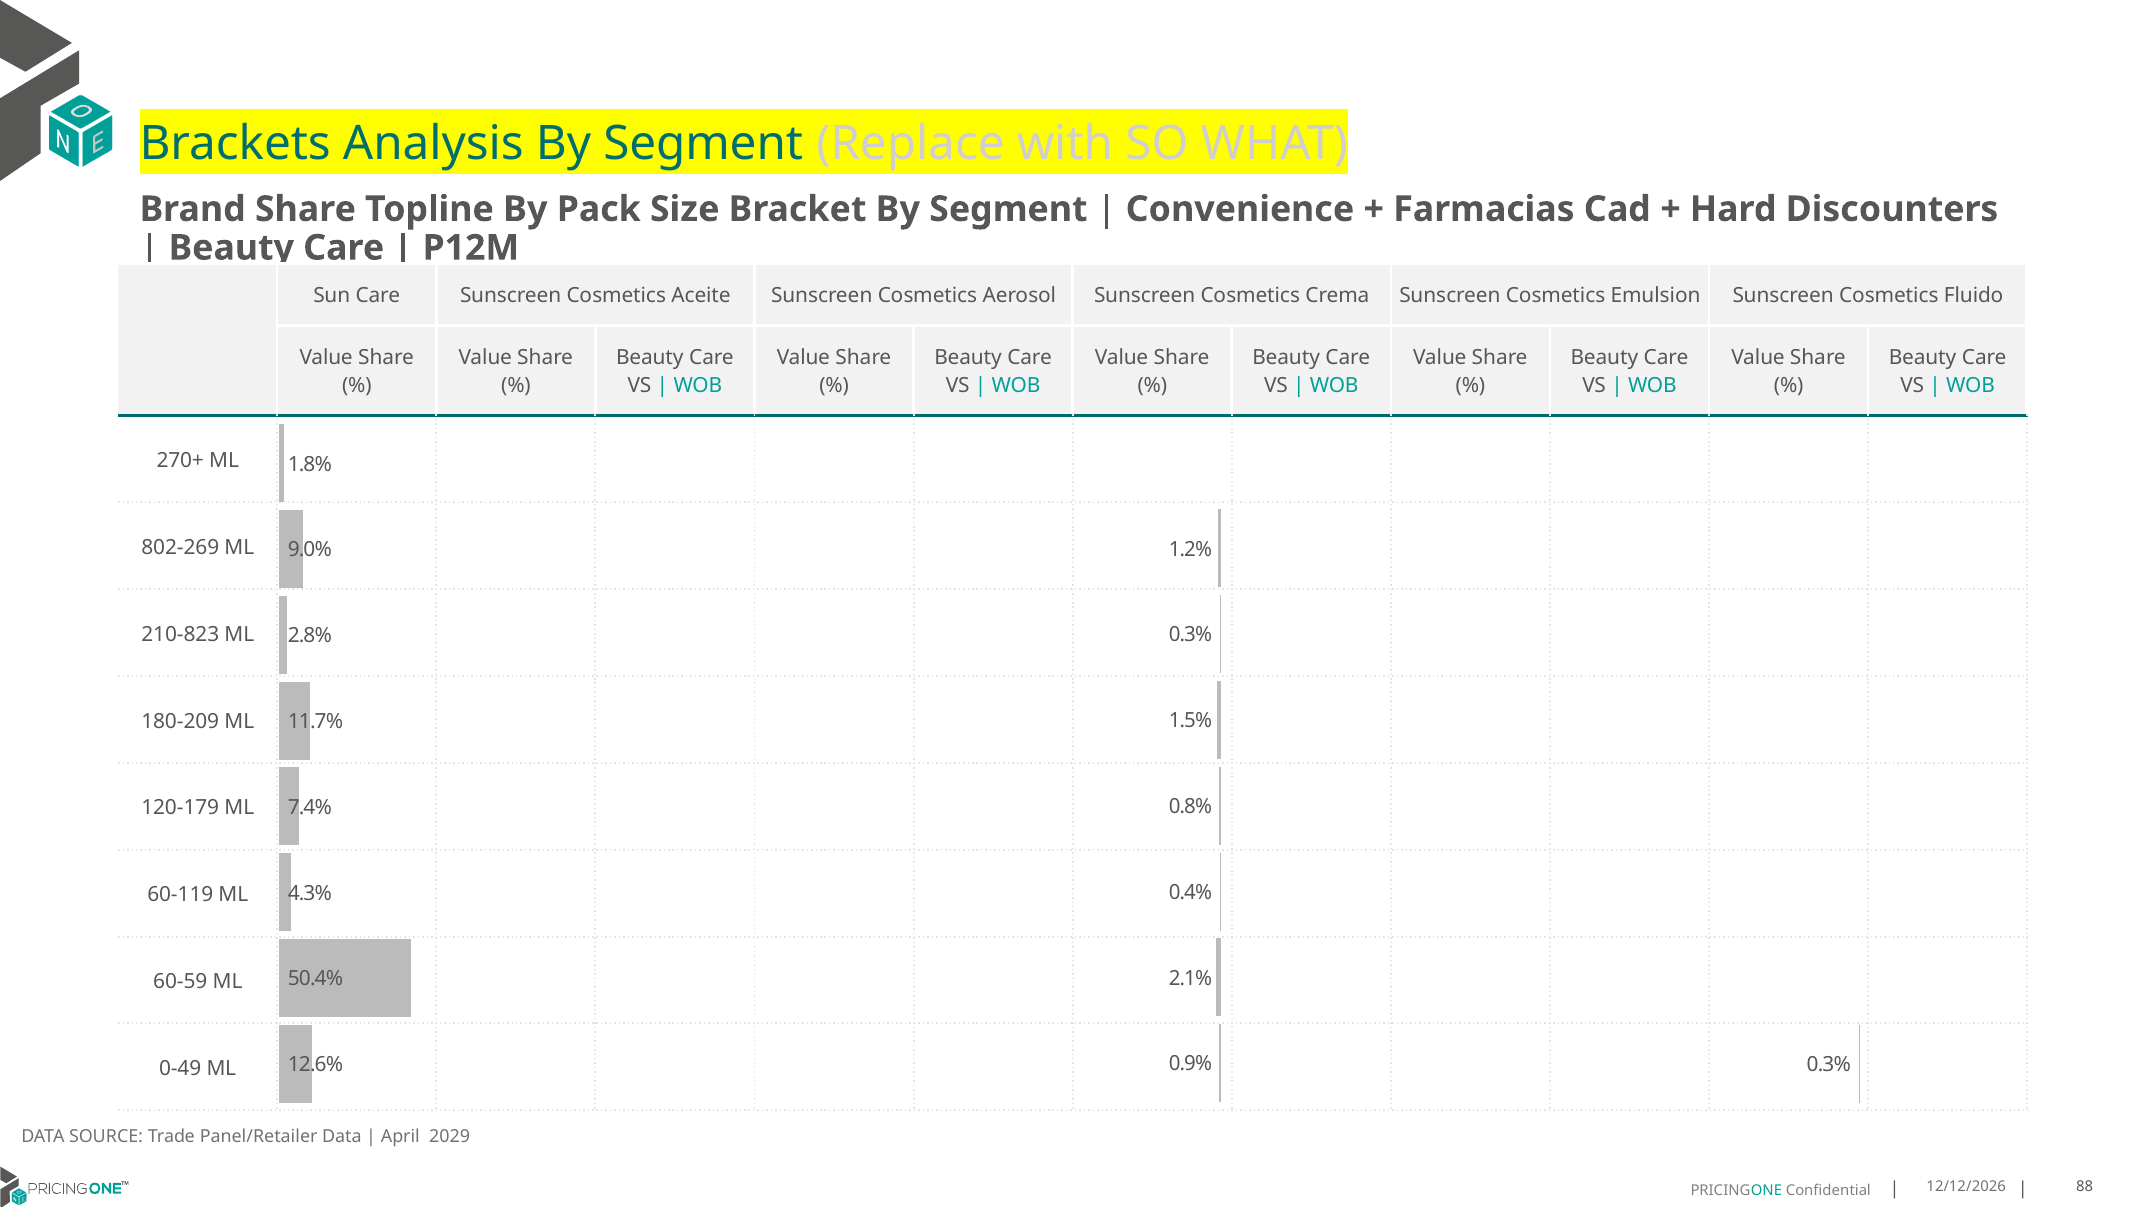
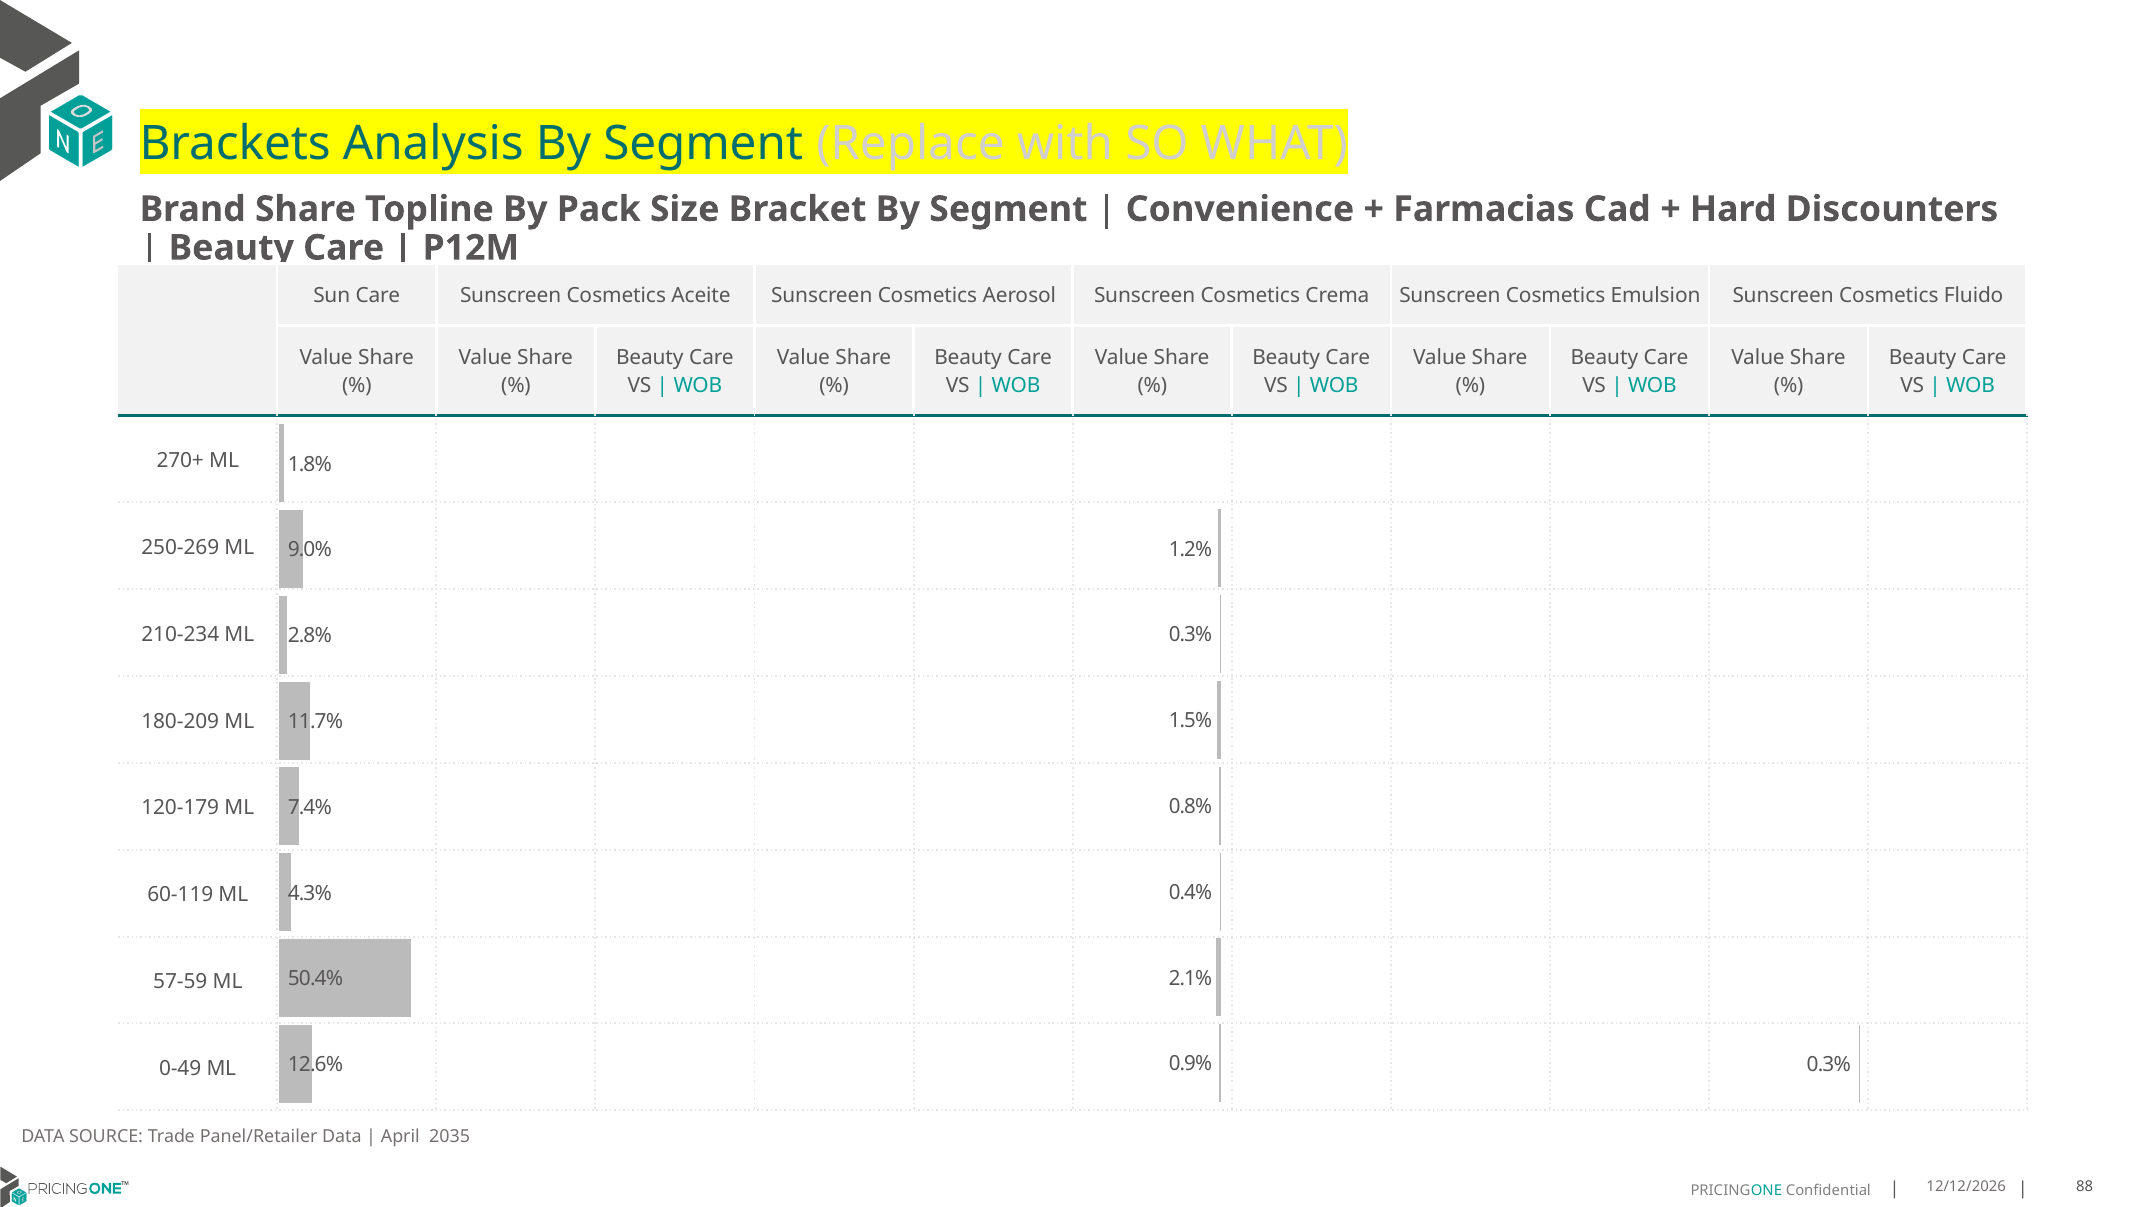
802-269: 802-269 -> 250-269 (180, 548)
210-823: 210-823 -> 210-234 (180, 634)
60-59: 60-59 -> 57-59 (180, 982)
2029: 2029 -> 2035 (450, 1137)
